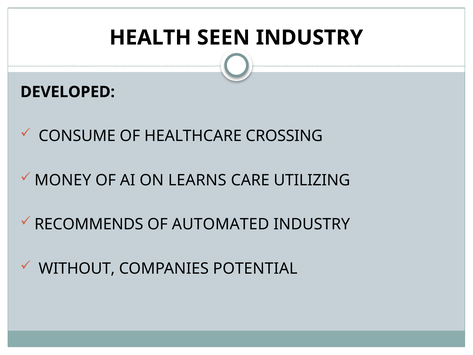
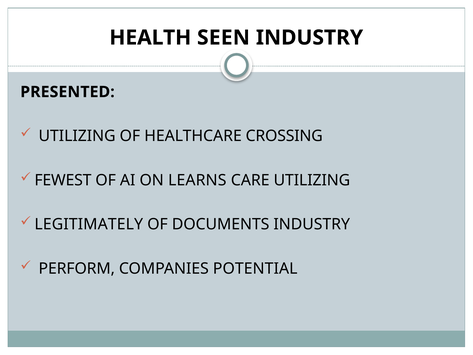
DEVELOPED: DEVELOPED -> PRESENTED (67, 92)
CONSUME: CONSUME -> UTILIZING (77, 136)
MONEY: MONEY -> FEWEST (63, 180)
RECOMMENDS: RECOMMENDS -> LEGITIMATELY (89, 224)
AUTOMATED: AUTOMATED -> DOCUMENTS (221, 224)
WITHOUT: WITHOUT -> PERFORM (77, 268)
